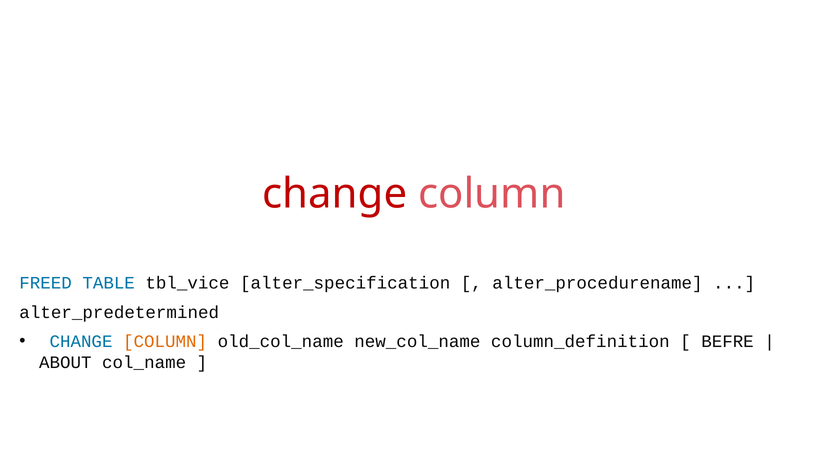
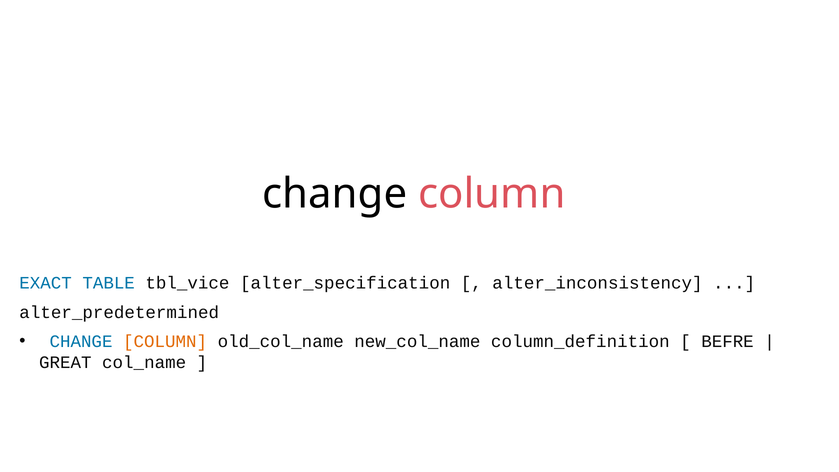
change colour: red -> black (335, 194)
FREED: FREED -> EXACT (46, 283)
alter_procedurename: alter_procedurename -> alter_inconsistency (597, 283)
ABOUT: ABOUT -> GREAT (65, 363)
